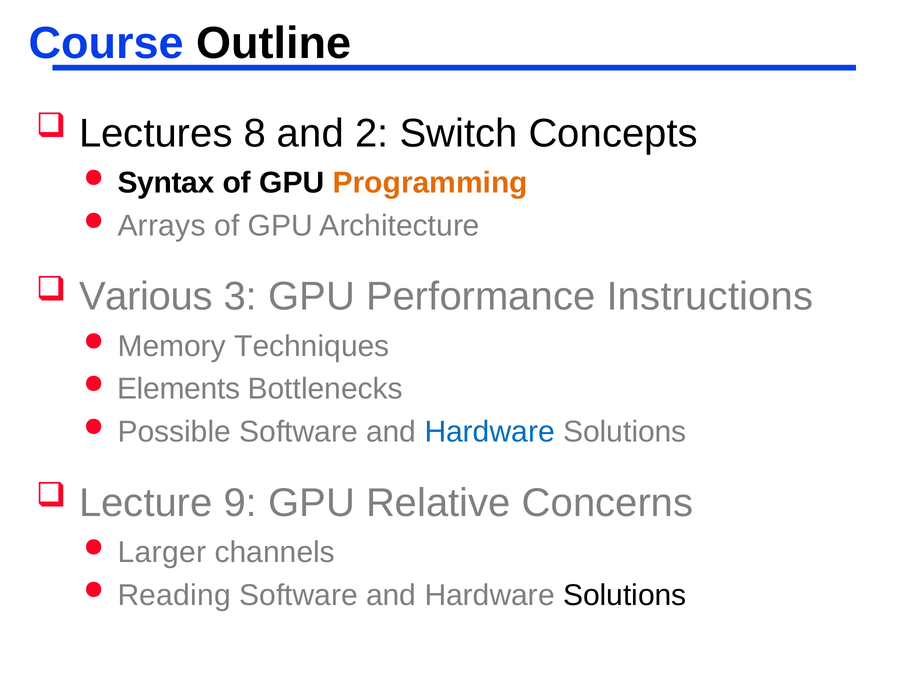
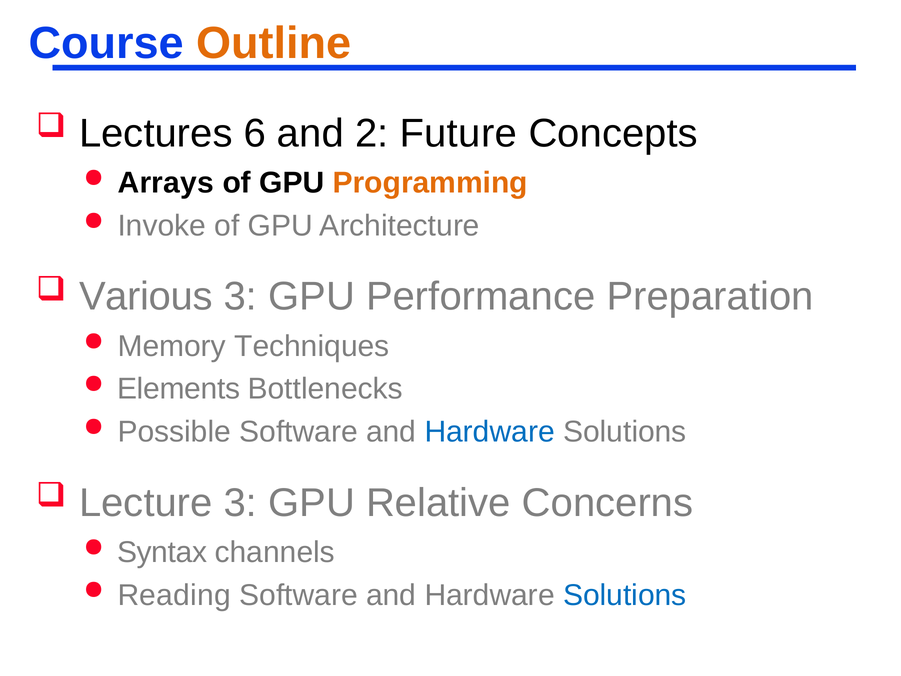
Outline colour: black -> orange (274, 43)
8: 8 -> 6 (255, 133)
Switch: Switch -> Future (458, 133)
Syntax: Syntax -> Arrays (166, 183)
Arrays: Arrays -> Invoke (162, 226)
Instructions: Instructions -> Preparation (710, 297)
Lecture 9: 9 -> 3 (240, 503)
Larger: Larger -> Syntax (162, 552)
Solutions colour: black -> blue (625, 595)
